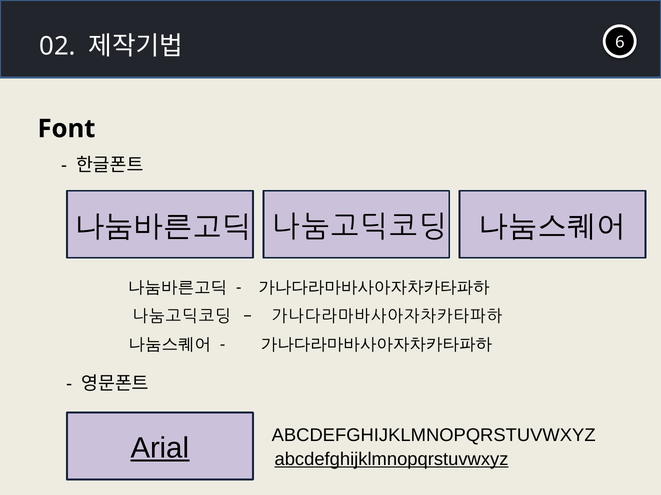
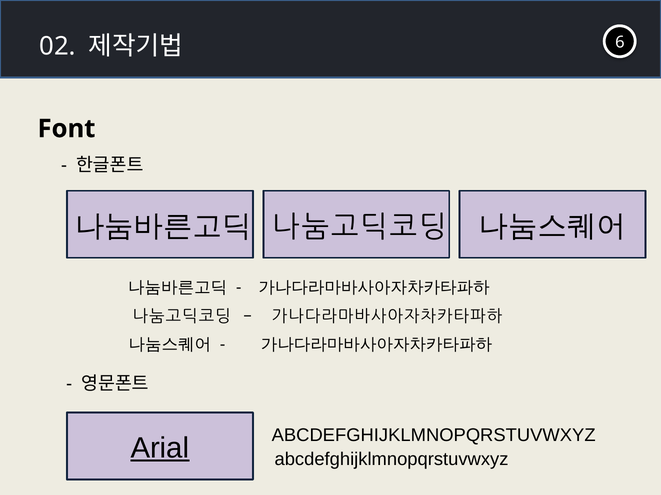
abcdefghijklmnopqrstuvwxyz underline: present -> none (392, 460)
